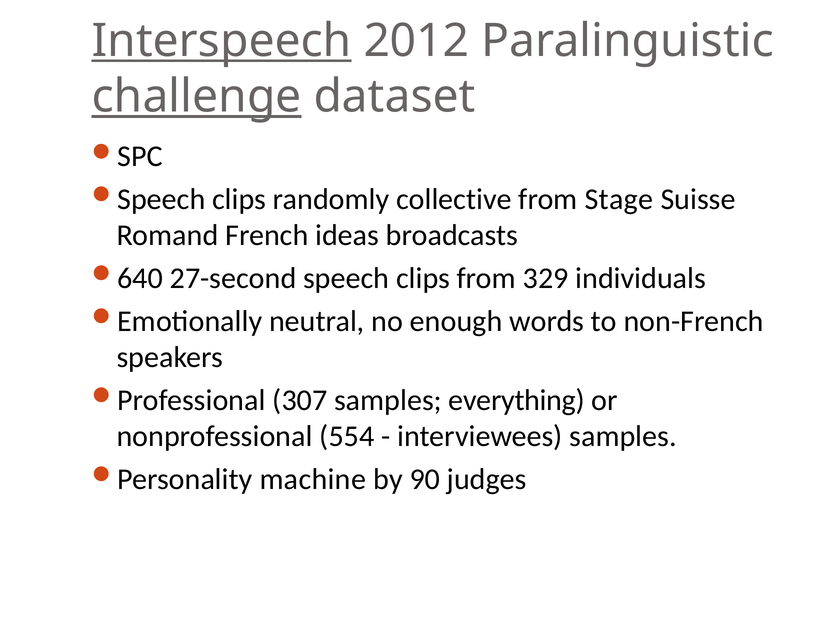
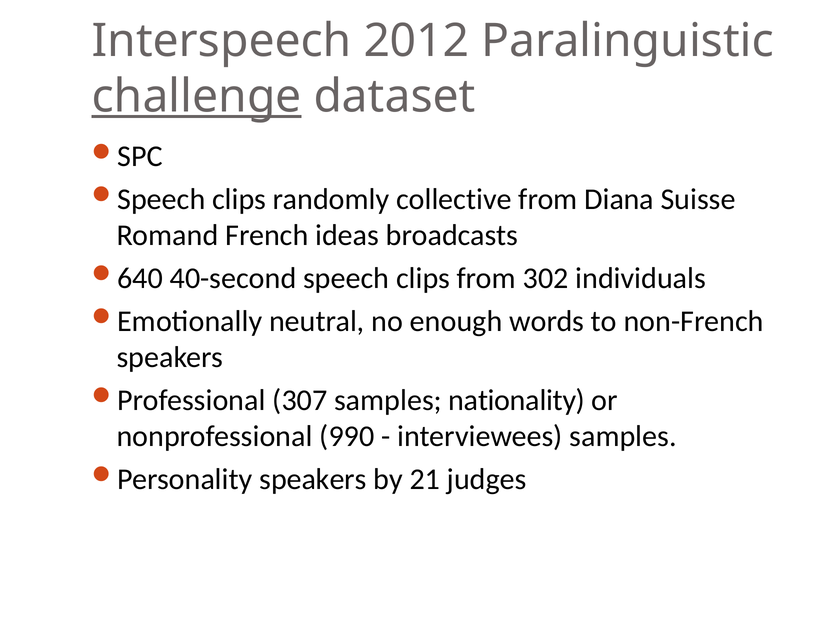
Interspeech underline: present -> none (222, 41)
Stage: Stage -> Diana (619, 199)
27-second: 27-second -> 40-second (233, 278)
329: 329 -> 302 (546, 278)
everything: everything -> nationality (517, 400)
554: 554 -> 990 (347, 436)
machine: machine -> speakers (313, 479)
90: 90 -> 21 (425, 479)
